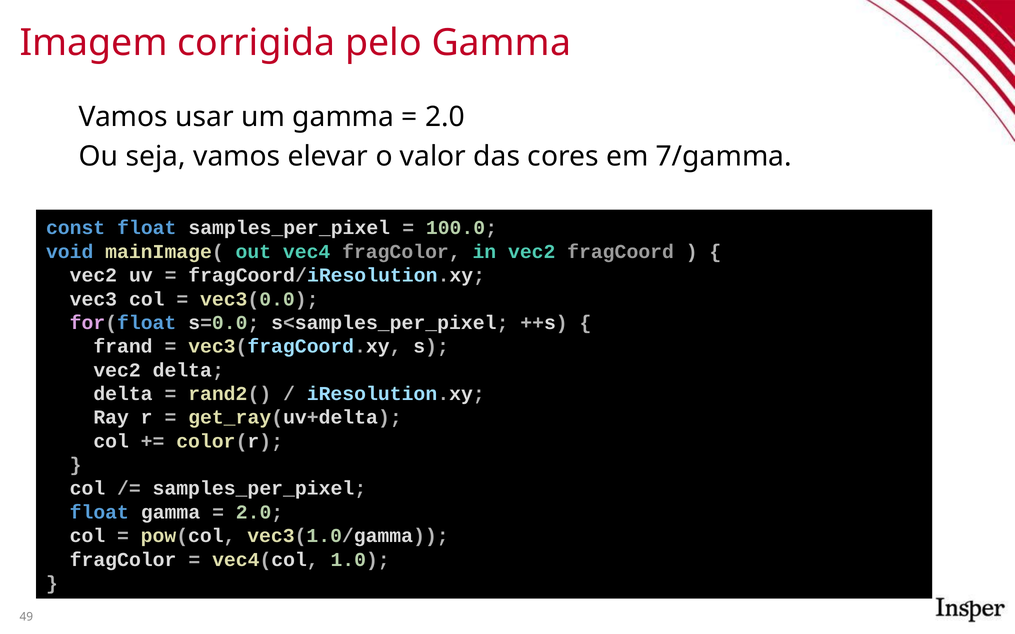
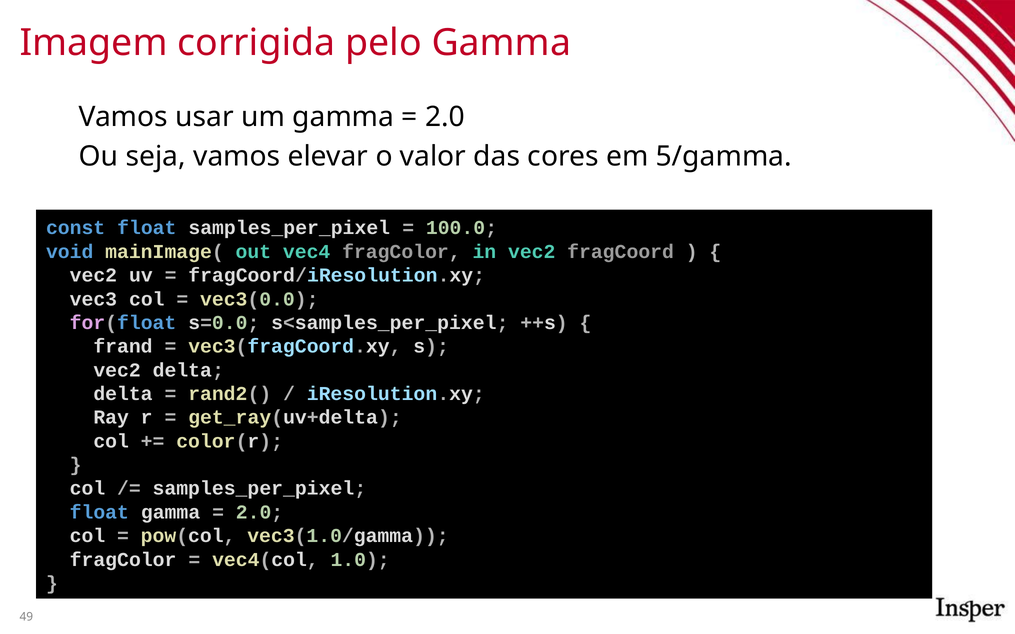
7/gamma: 7/gamma -> 5/gamma (724, 157)
